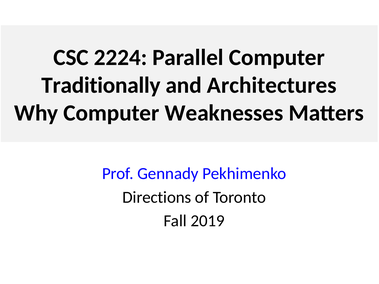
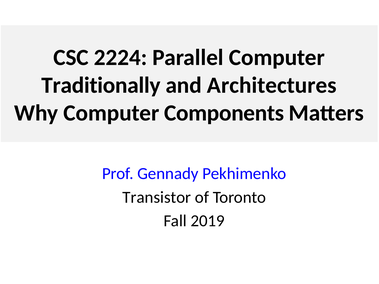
Weaknesses: Weaknesses -> Components (224, 113)
Directions: Directions -> Transistor (157, 197)
